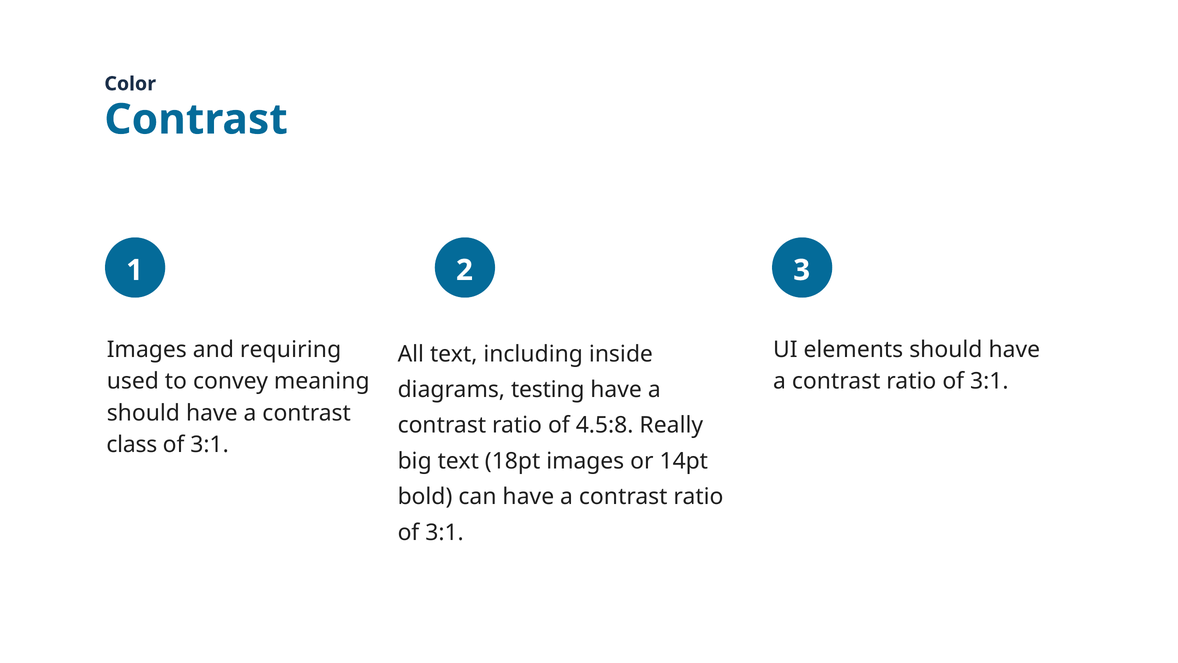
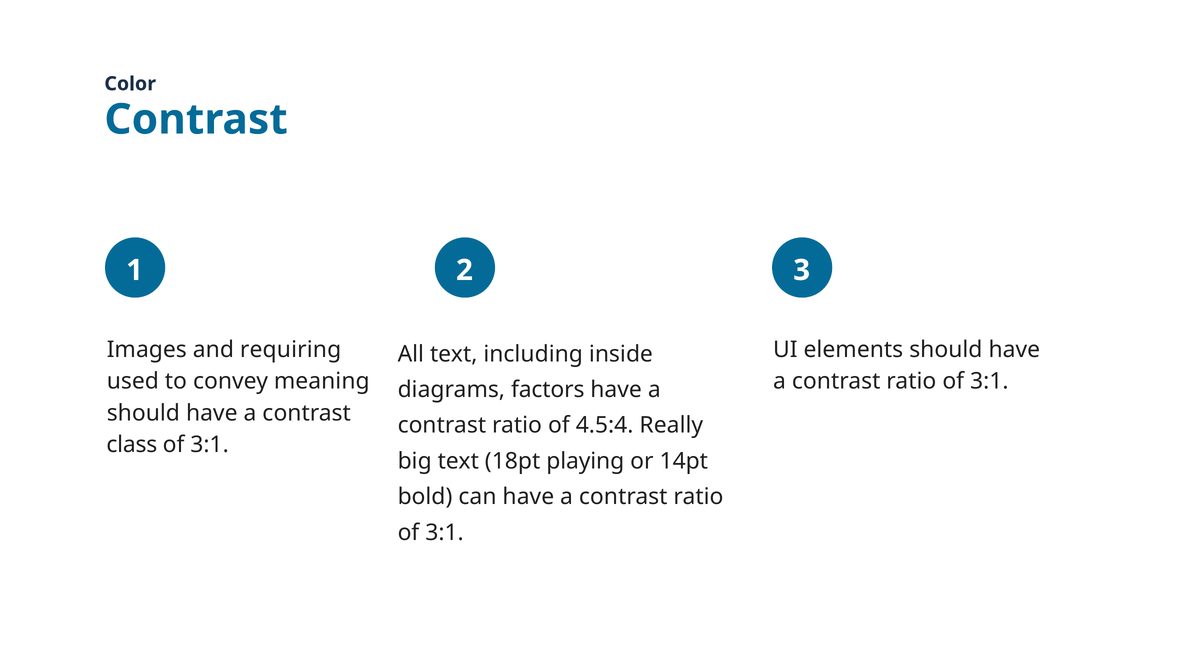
testing: testing -> factors (548, 389)
4.5:8: 4.5:8 -> 4.5:4 (605, 425)
18pt images: images -> playing (585, 461)
